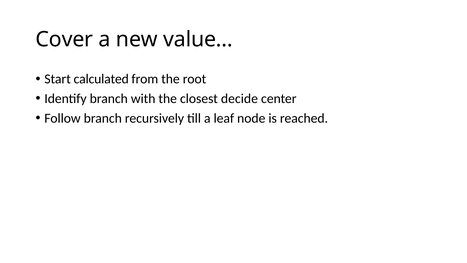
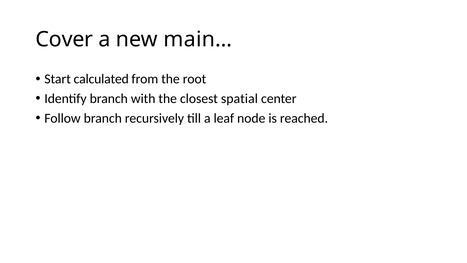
value…: value… -> main… (198, 39)
decide: decide -> spatial (239, 99)
